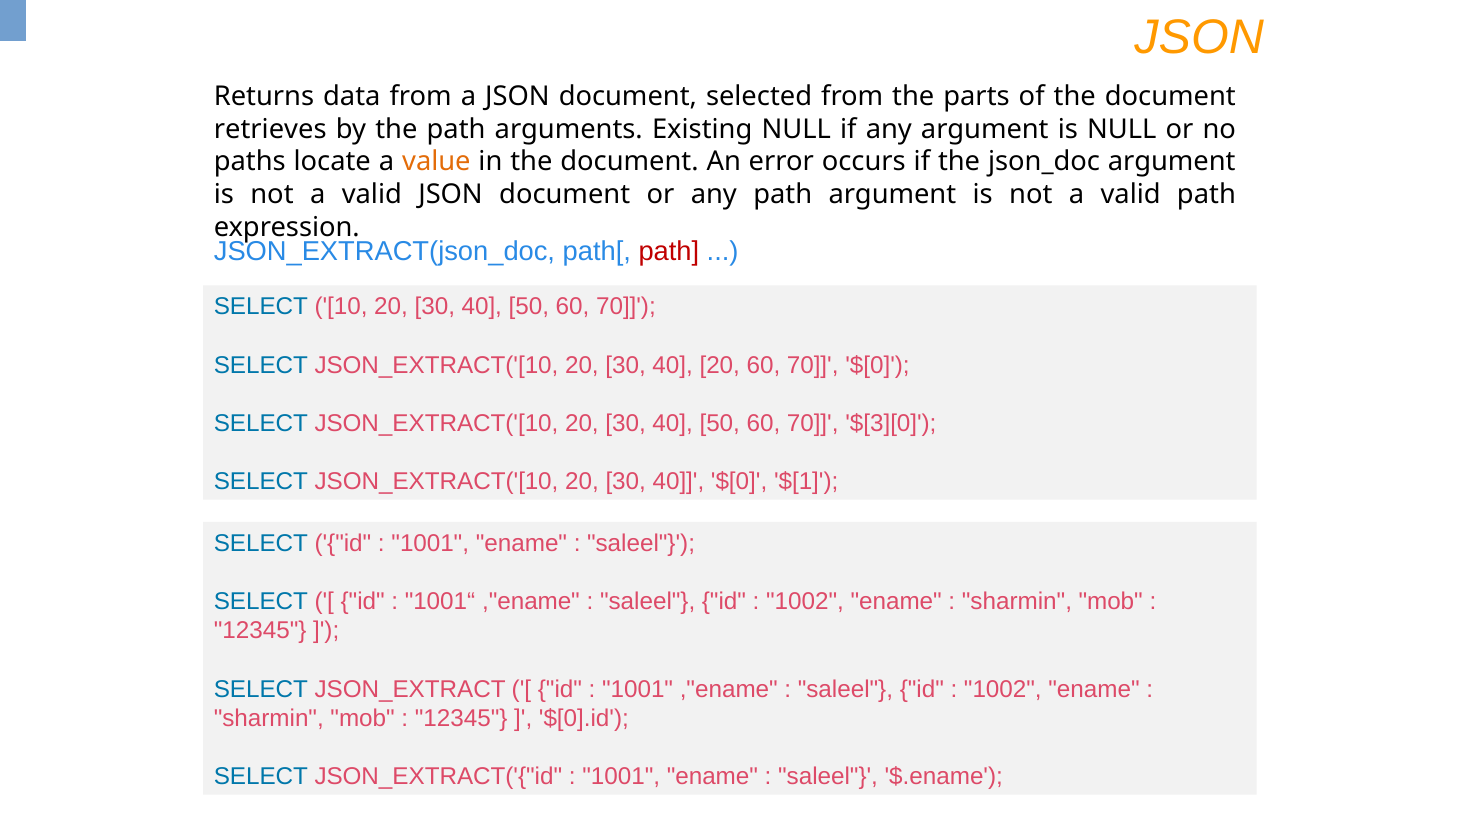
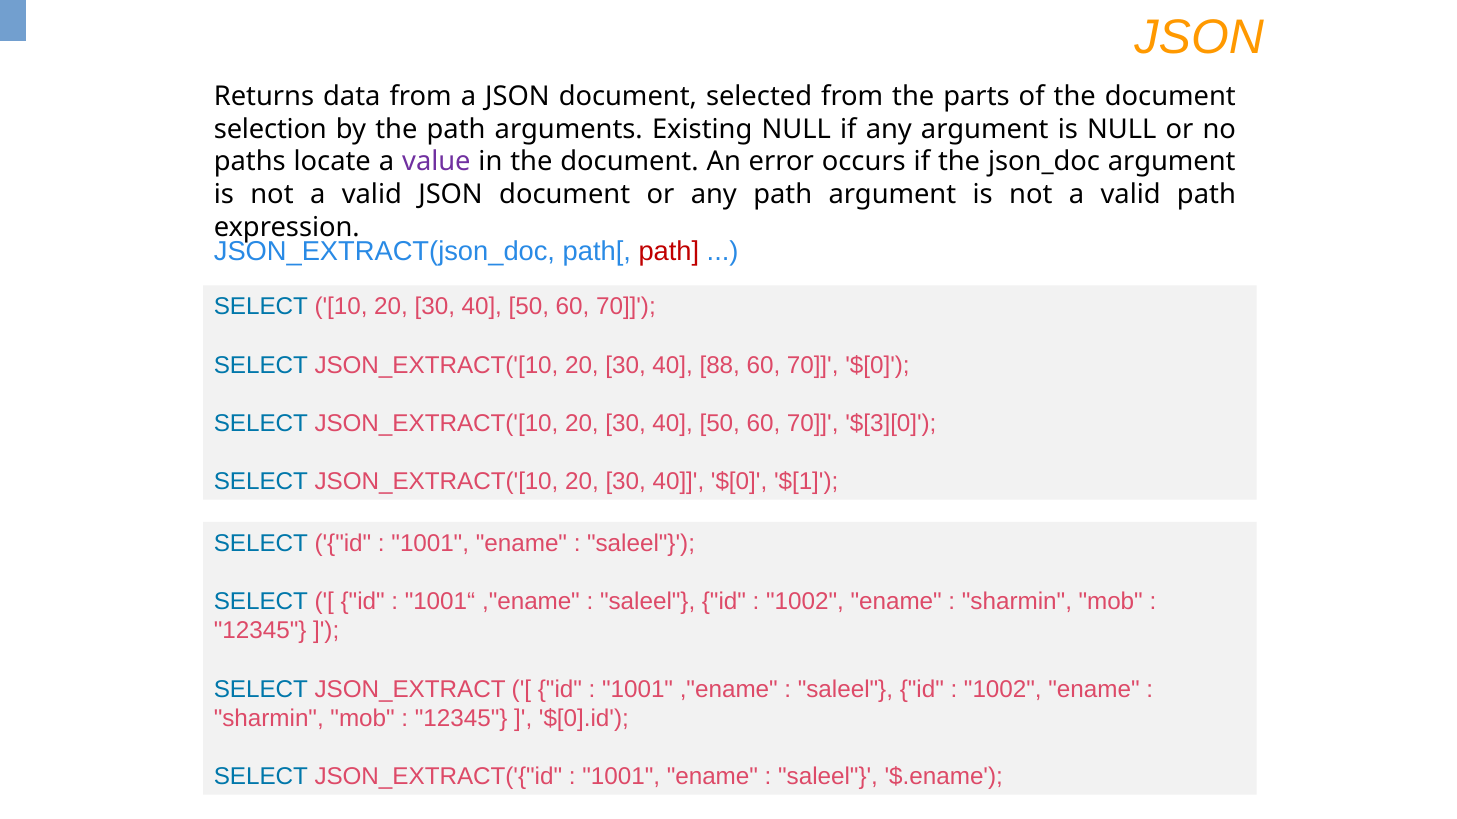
retrieves: retrieves -> selection (270, 129)
value colour: orange -> purple (436, 162)
40 20: 20 -> 88 (720, 365)
